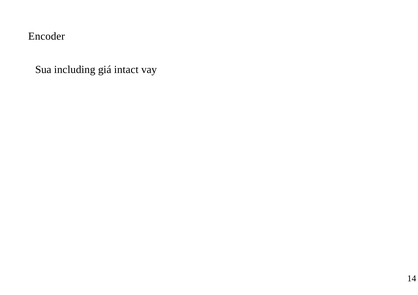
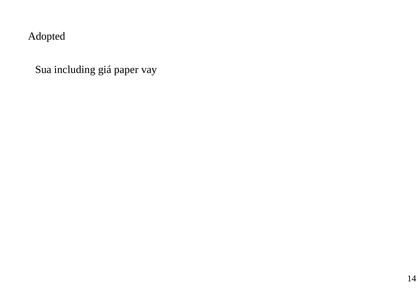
Encoder: Encoder -> Adopted (47, 36)
intact: intact -> paper (126, 70)
